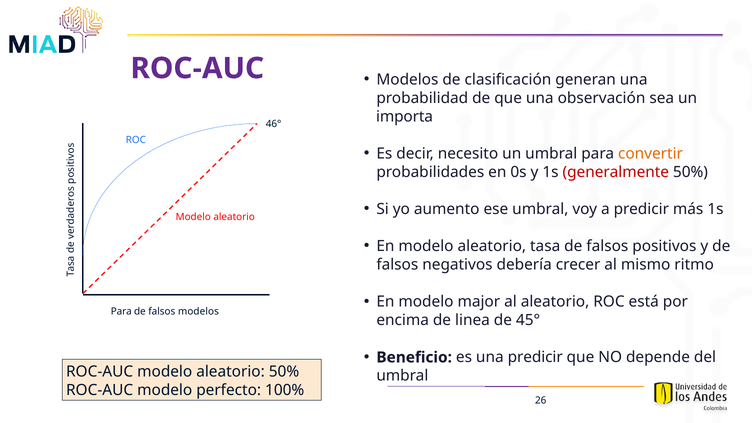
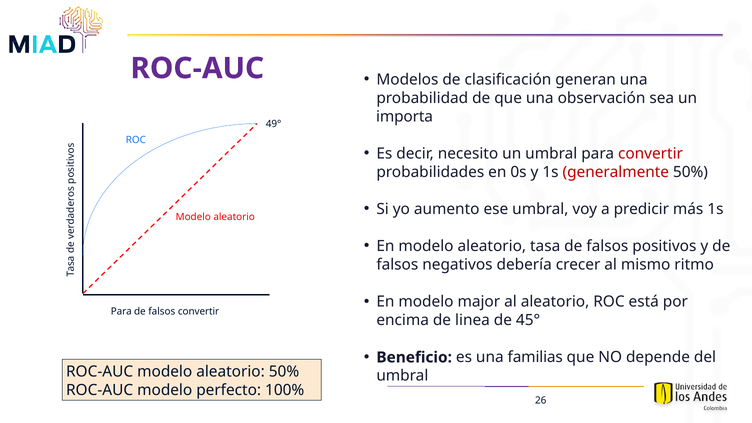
46°: 46° -> 49° (274, 124)
convertir colour: orange -> red (650, 154)
falsos modelos: modelos -> convertir (199, 311)
una predicir: predicir -> familias (535, 357)
